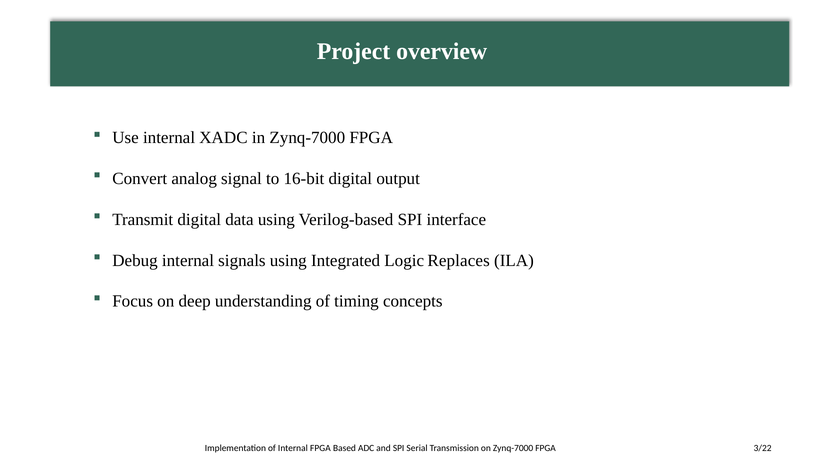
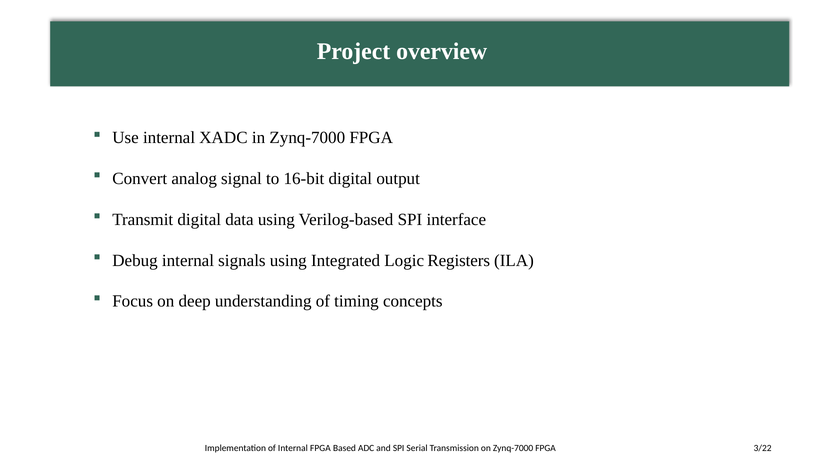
Replaces: Replaces -> Registers (459, 260)
